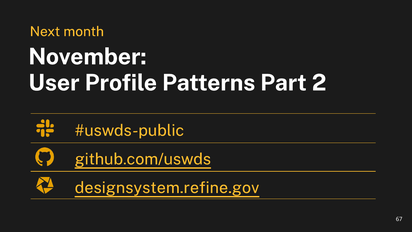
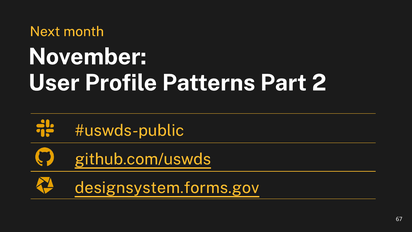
designsystem.refine.gov: designsystem.refine.gov -> designsystem.forms.gov (167, 188)
